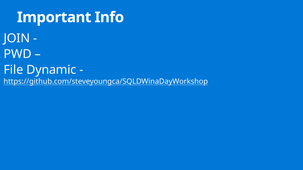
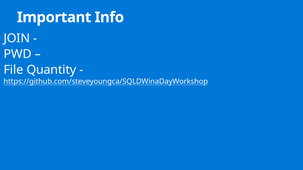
Dynamic: Dynamic -> Quantity (51, 70)
